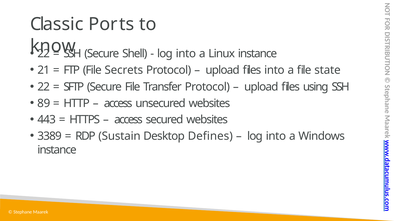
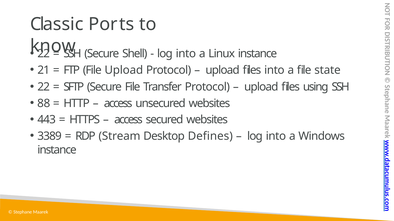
File Secrets: Secrets -> Upload (124, 70)
89: 89 -> 88 (44, 104)
Sustain: Sustain -> Stream (119, 136)
